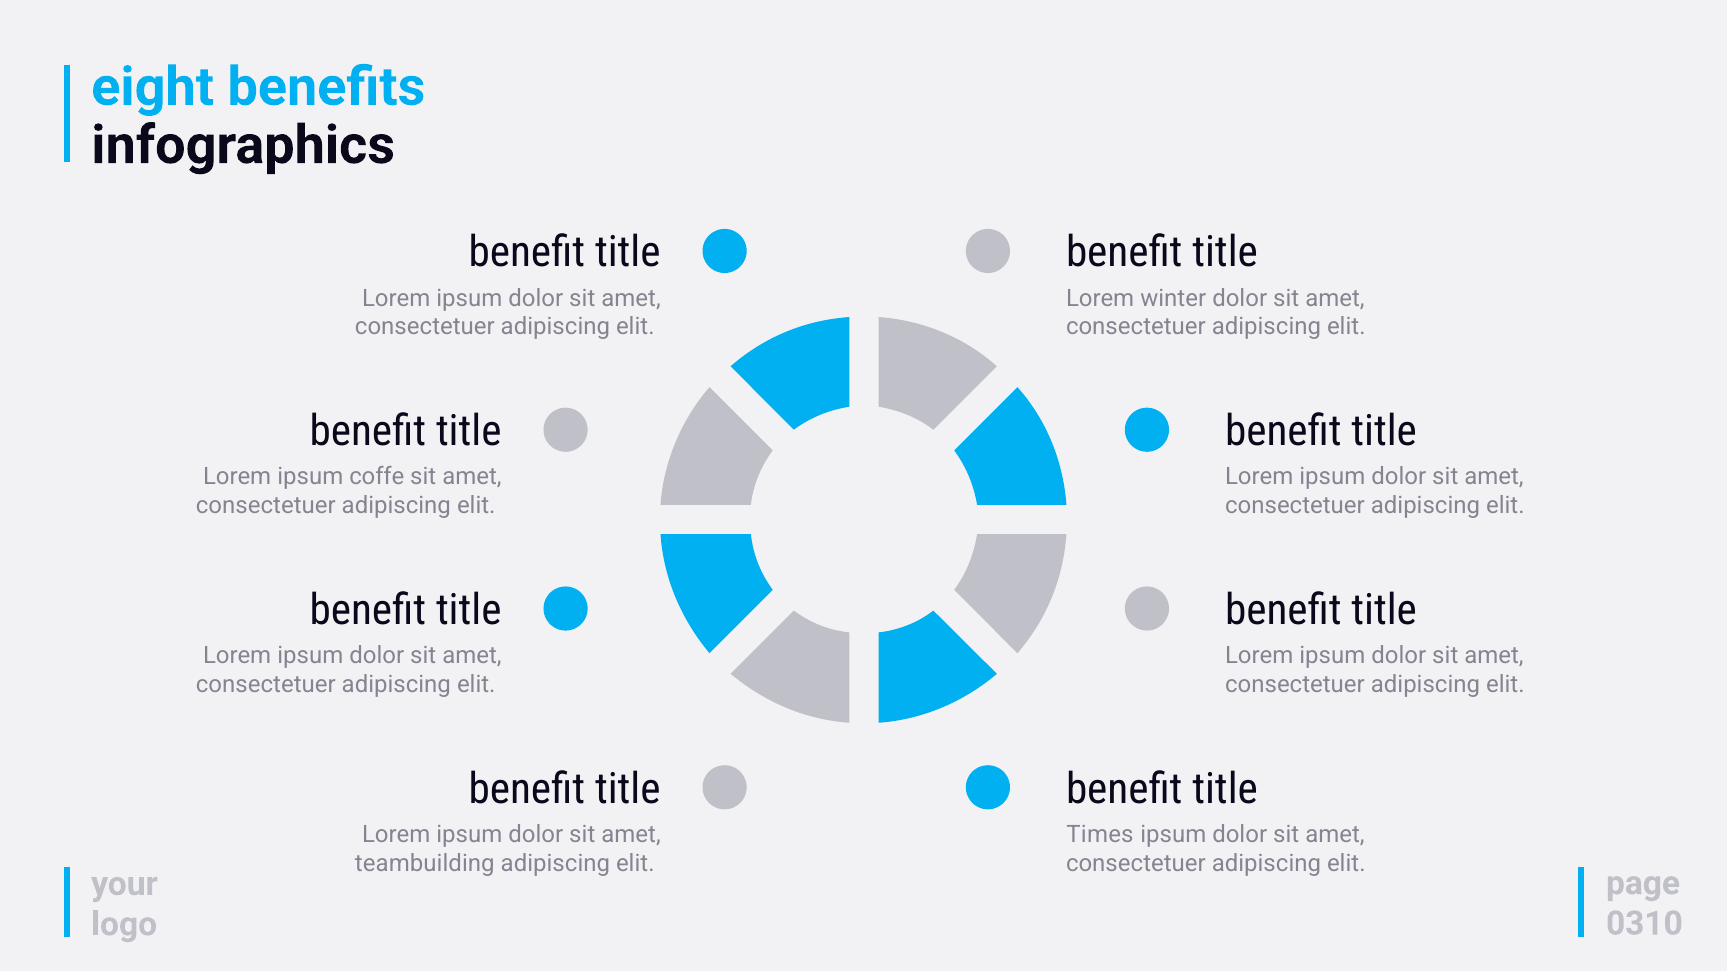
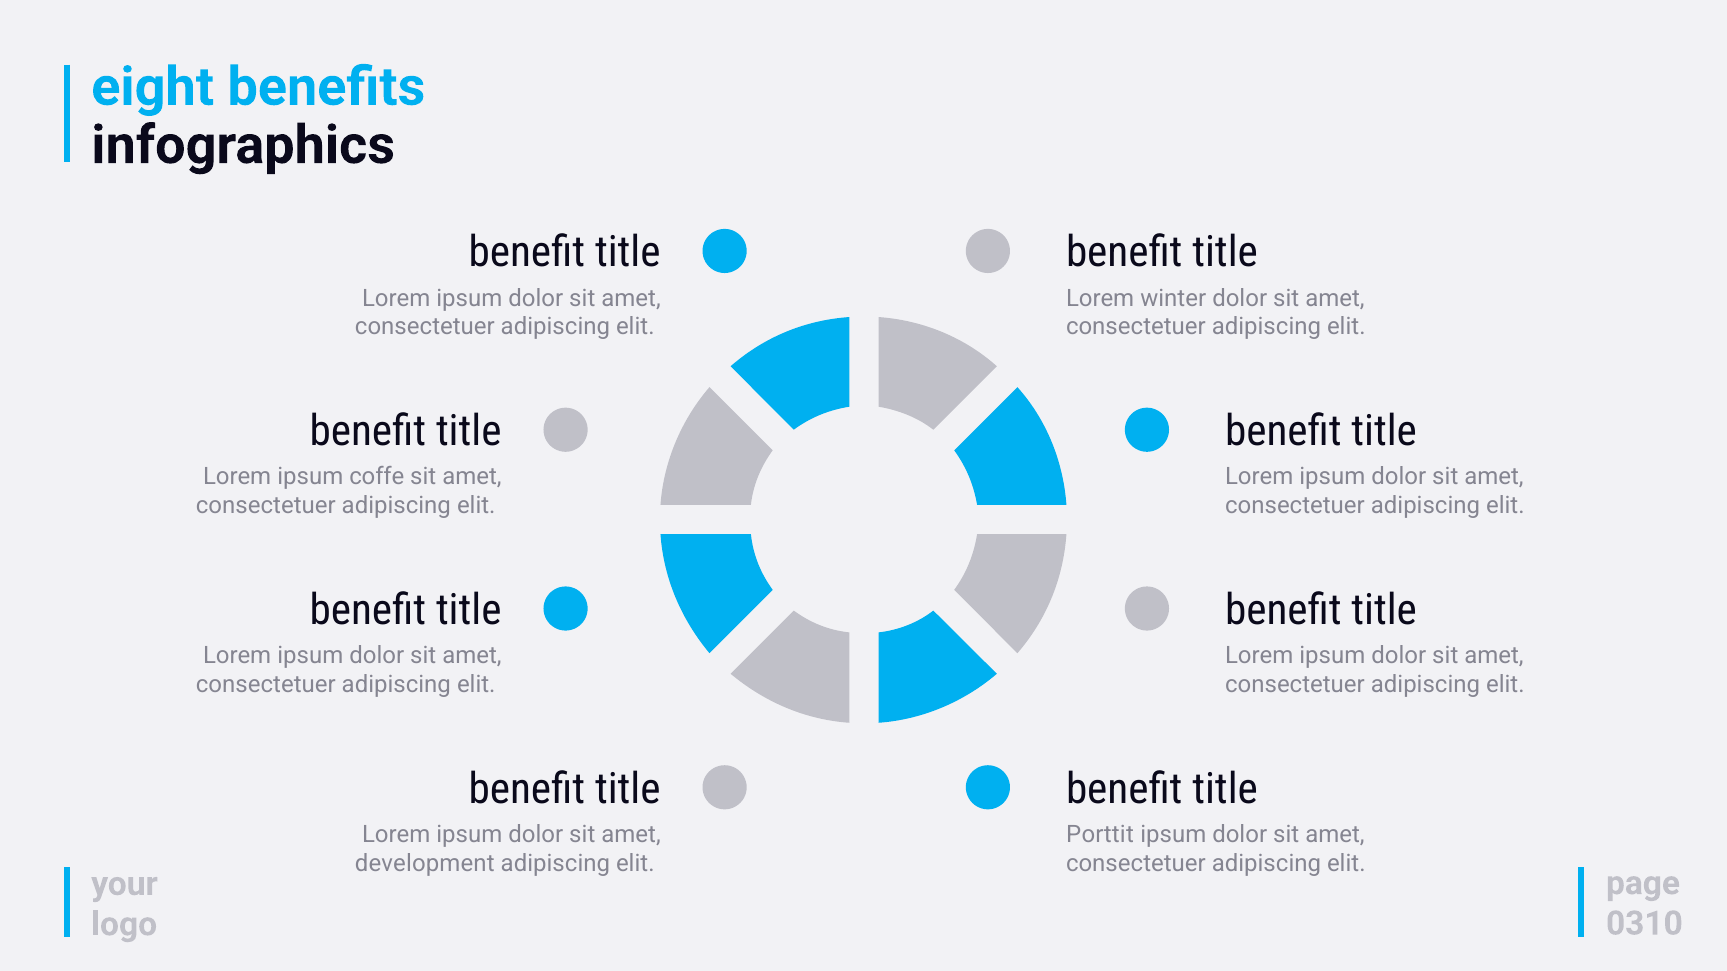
Times: Times -> Porttit (1100, 835)
teambuilding: teambuilding -> development (425, 864)
